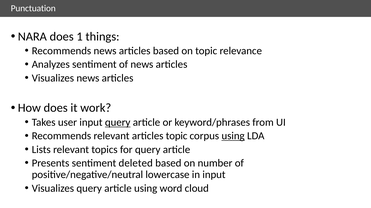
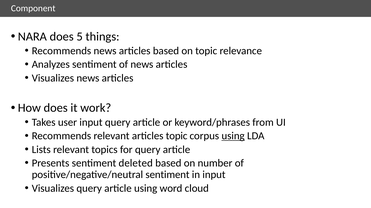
Punctuation: Punctuation -> Component (33, 8)
1: 1 -> 5 (80, 37)
query underline: present -> none (118, 123)
positive/negative/neutral lowercase: lowercase -> sentiment (167, 175)
